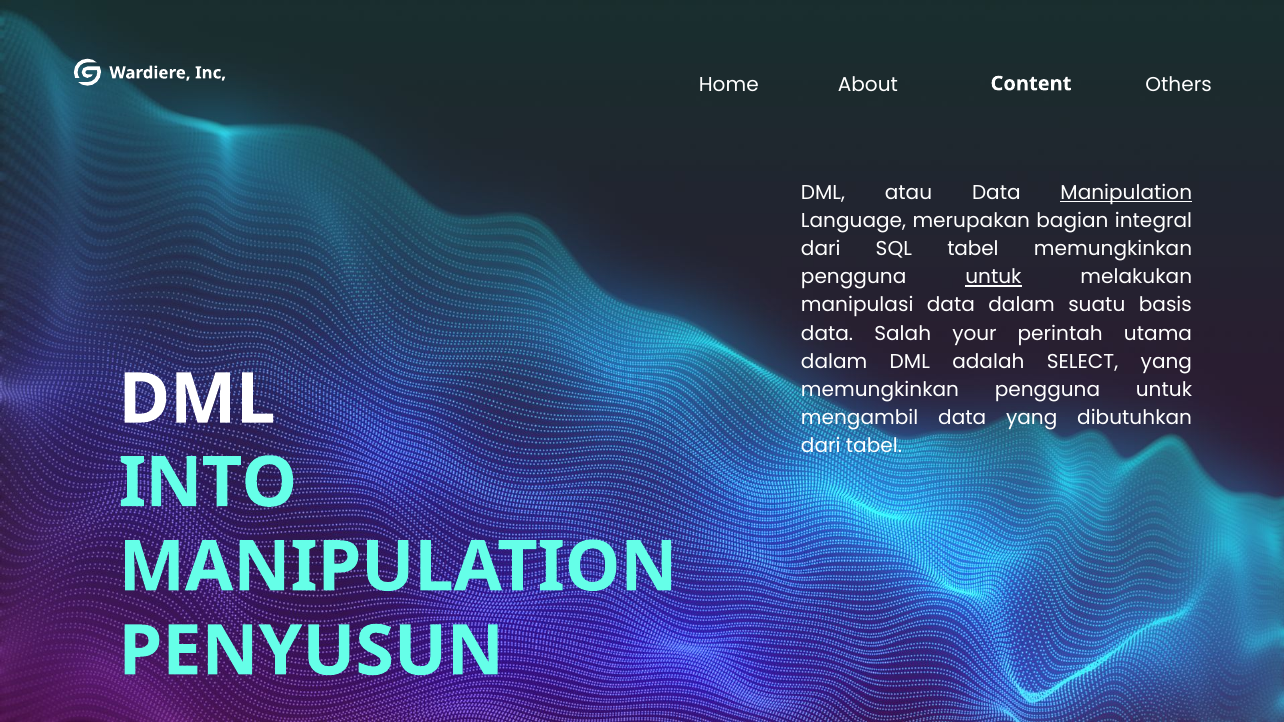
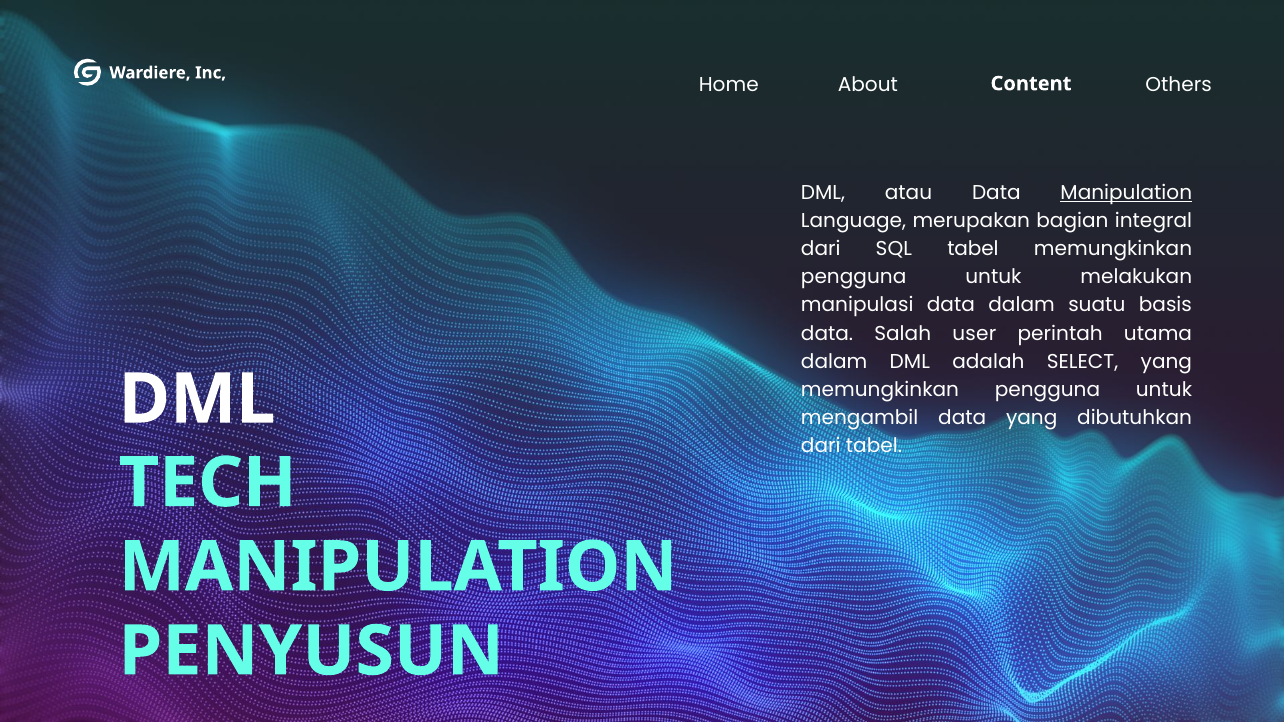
untuk underline: present -> none (993, 277)
your: your -> user (974, 334)
INTO: INTO -> TECH (208, 483)
